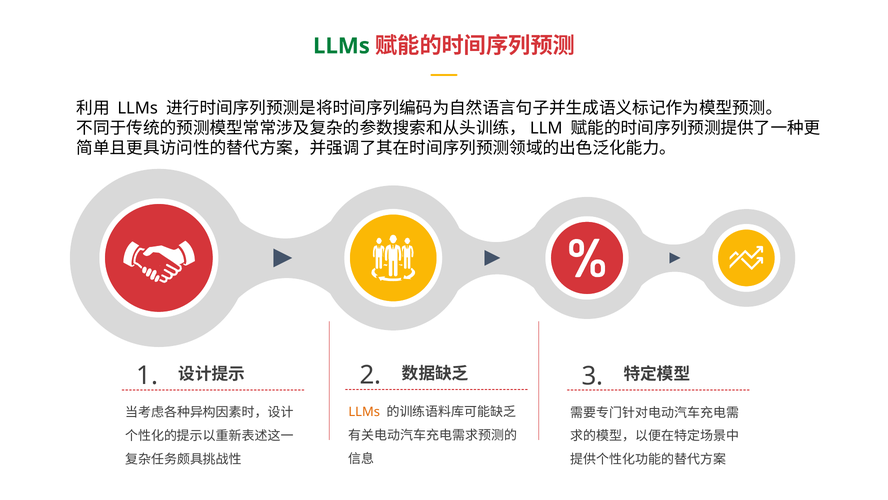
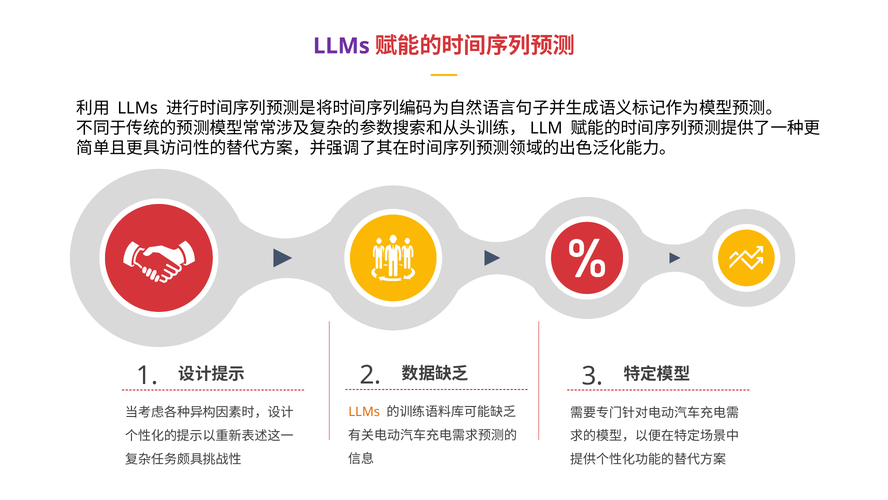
LLMs colour: green -> purple (341, 46)
